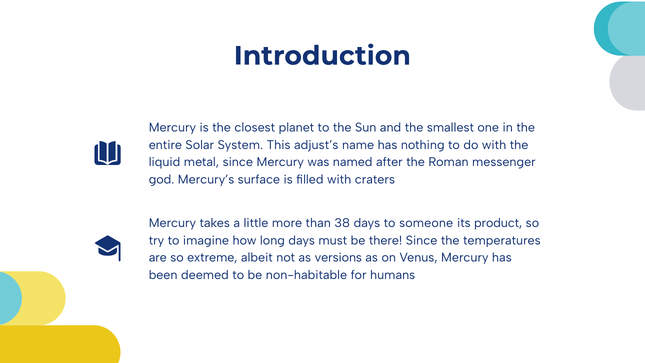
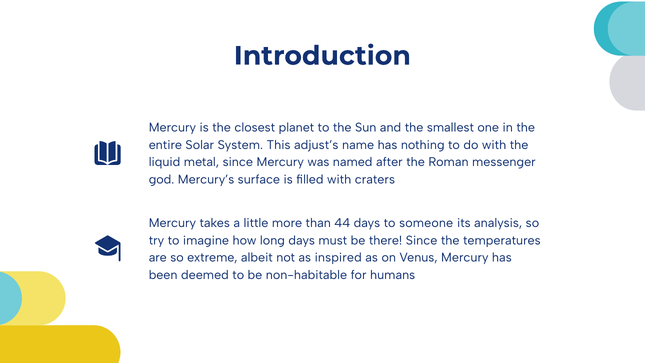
38: 38 -> 44 (342, 223)
product: product -> analysis (498, 223)
versions: versions -> inspired (338, 258)
